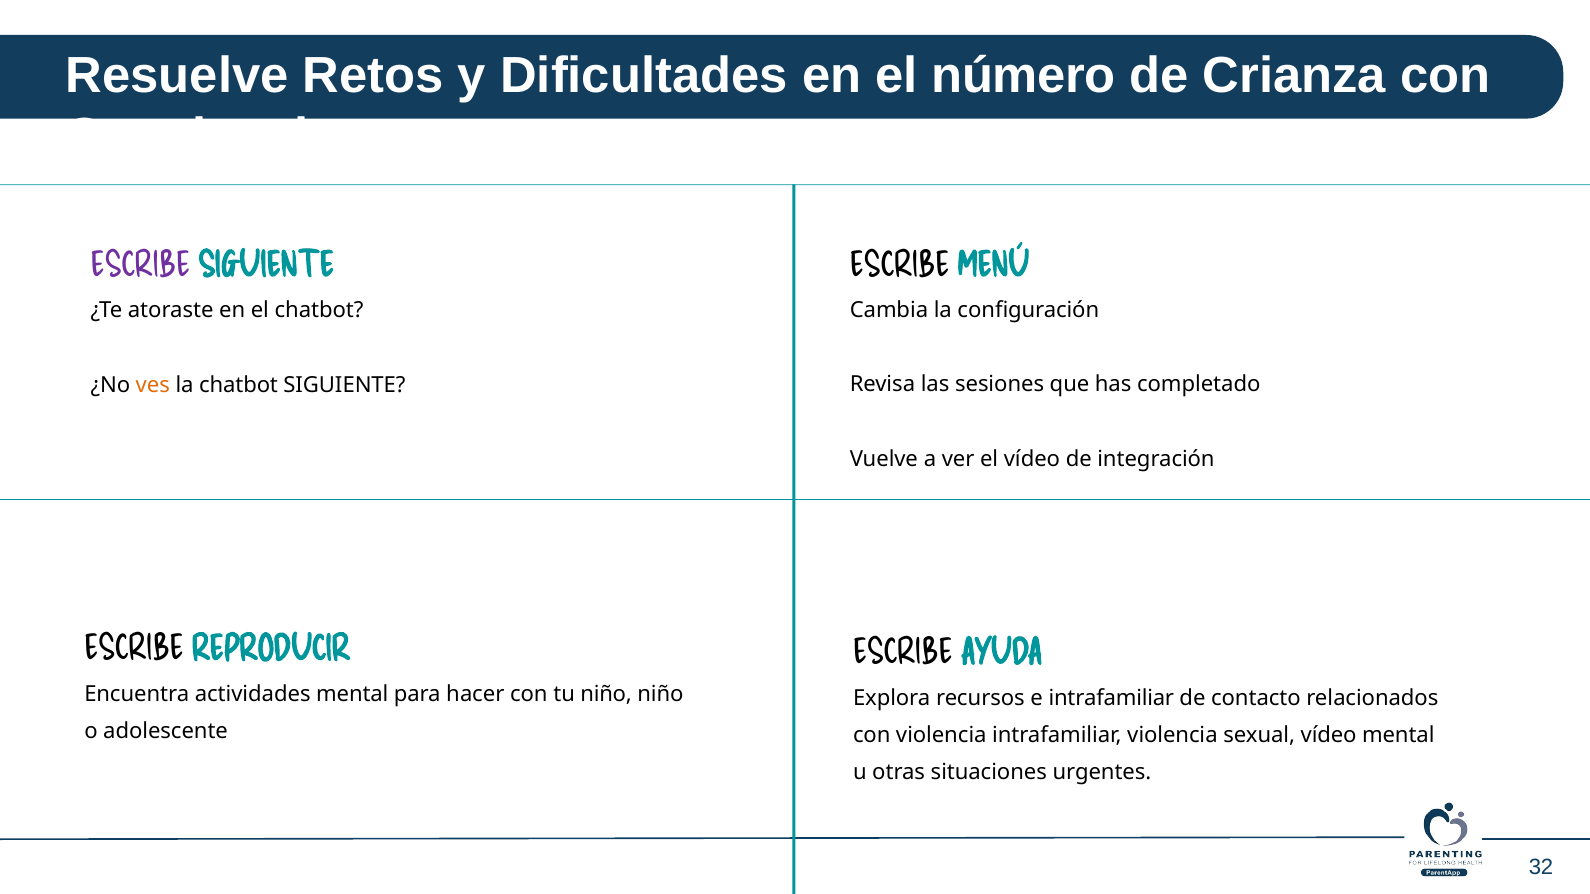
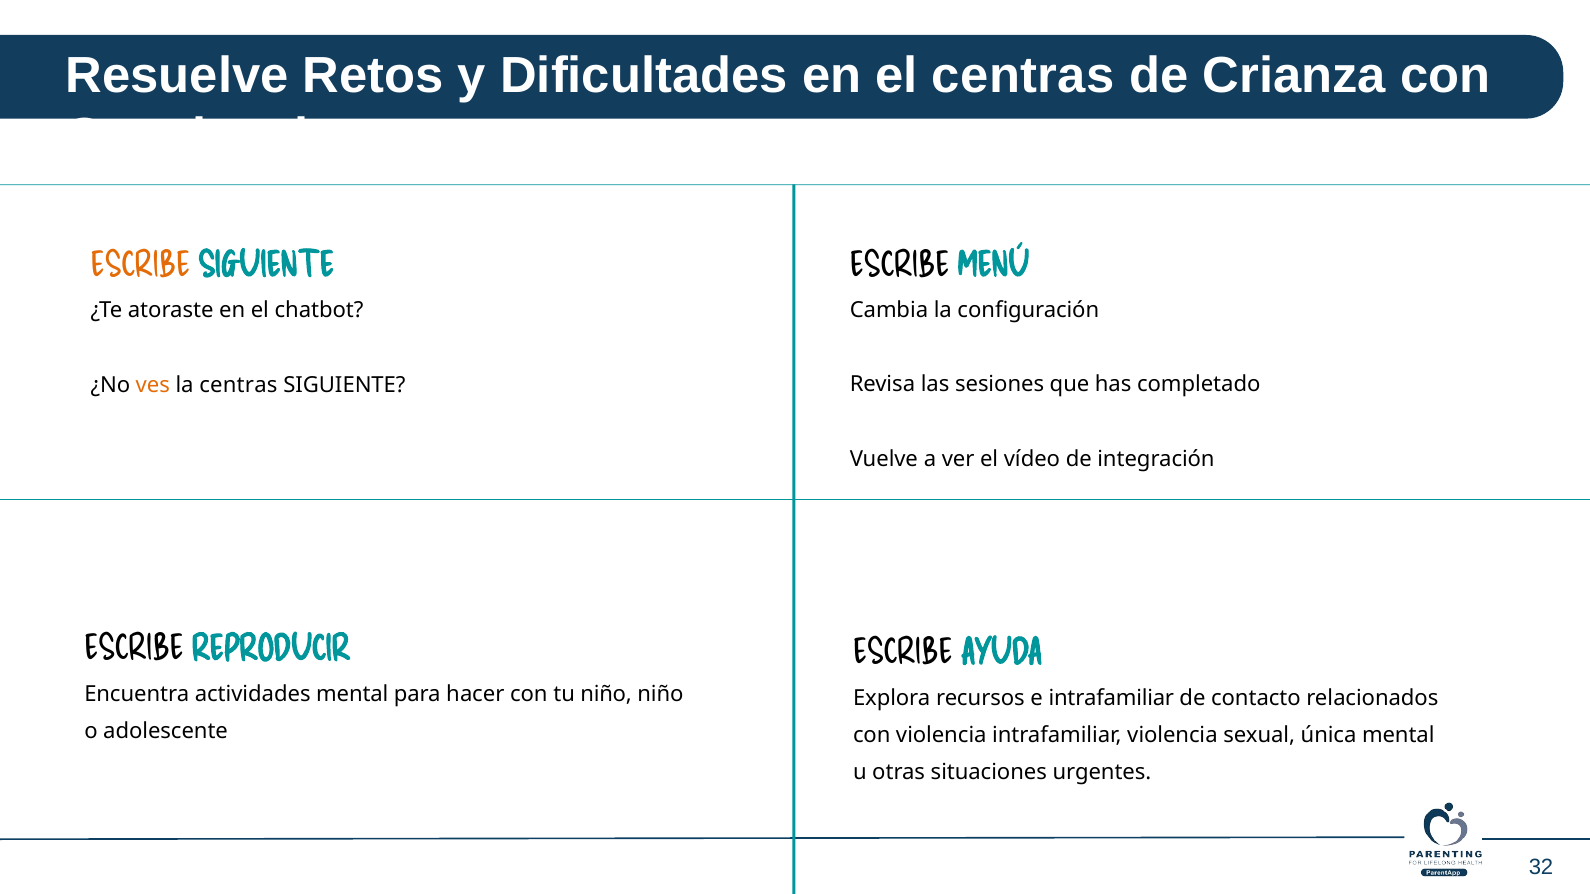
el número: número -> centras (1023, 76)
ESCRIBE colour: purple -> orange (140, 266)
la chatbot: chatbot -> centras (238, 385)
sexual vídeo: vídeo -> única (1329, 735)
